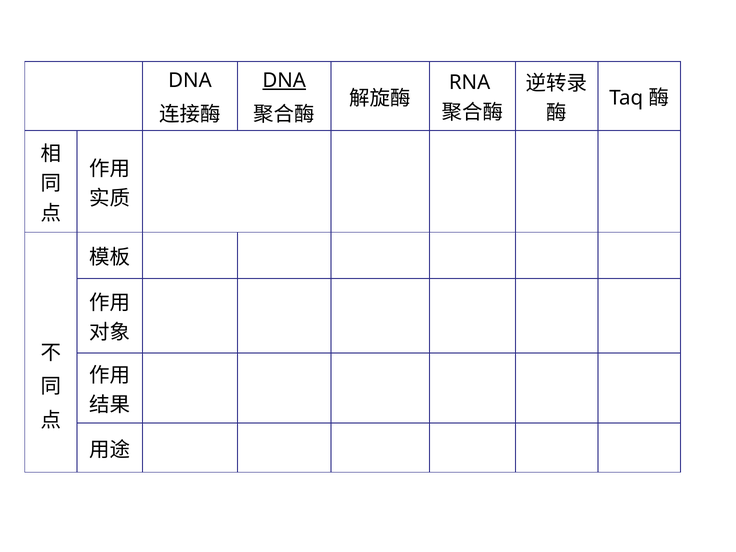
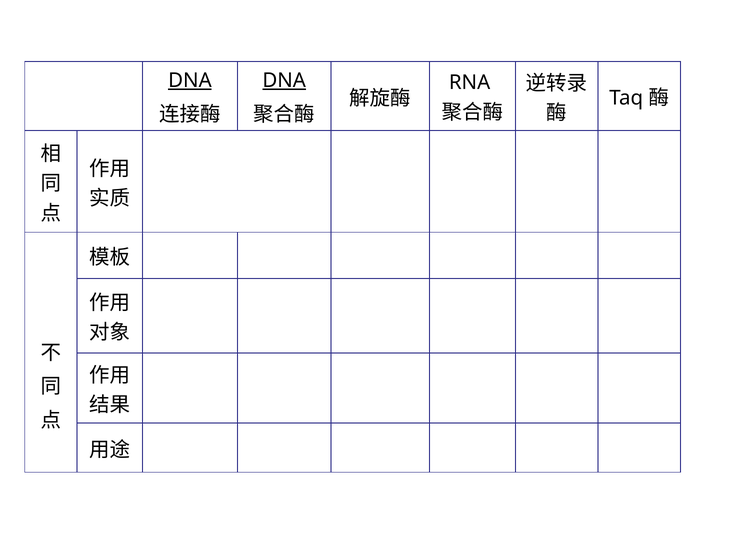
DNA underline: none -> present (190, 80)
